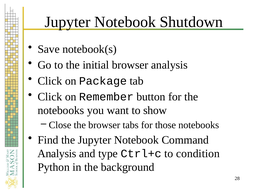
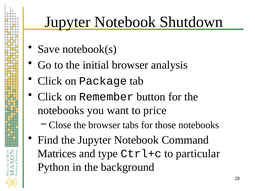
show: show -> price (155, 110)
Analysis: Analysis -> Matrices (57, 154)
condition: condition -> particular (198, 154)
